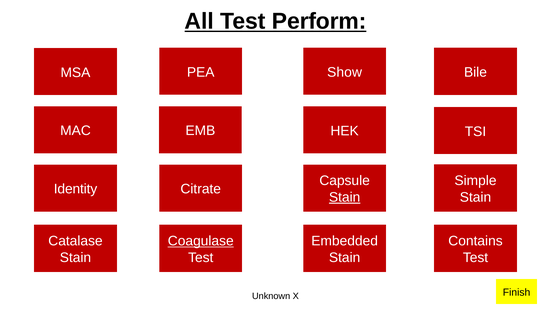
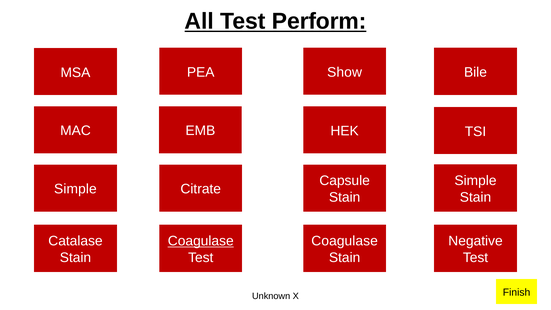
Identity: Identity -> Simple (75, 189)
Stain underline: present -> none (345, 197)
Embedded: Embedded -> Coagulase (345, 241)
Contains: Contains -> Negative (475, 241)
